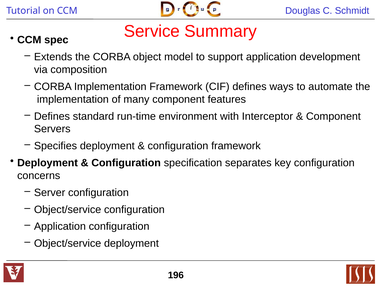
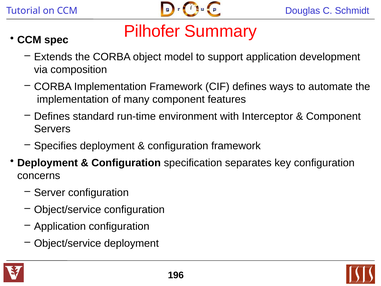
Service: Service -> Pilhofer (152, 31)
